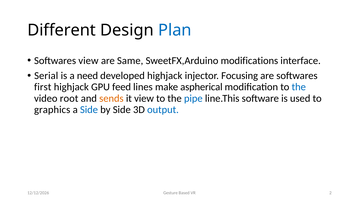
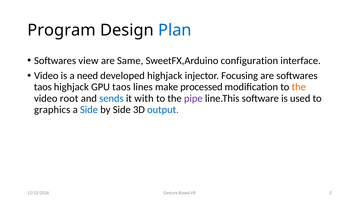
Different: Different -> Program (62, 30)
modifications: modifications -> configuration (249, 61)
Serial: Serial -> Video (46, 76)
first: first -> taos (43, 87)
GPU feed: feed -> taos (121, 87)
aspherical: aspherical -> processed (201, 87)
the colour: blue -> orange (299, 87)
sends colour: orange -> blue (111, 98)
it view: view -> with (144, 98)
pipe colour: blue -> purple (193, 98)
